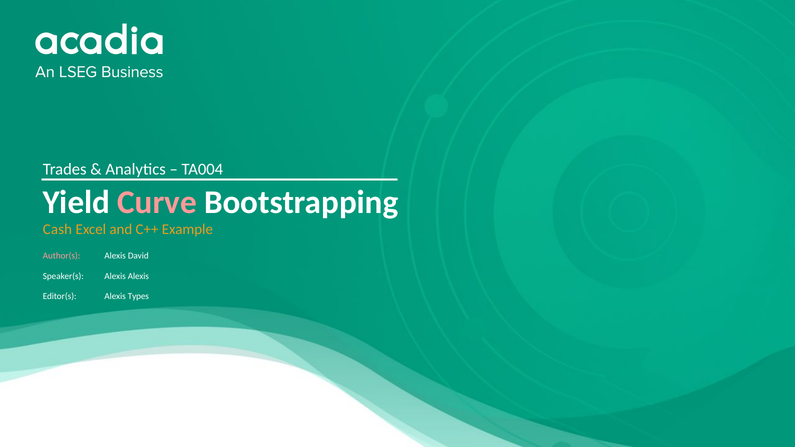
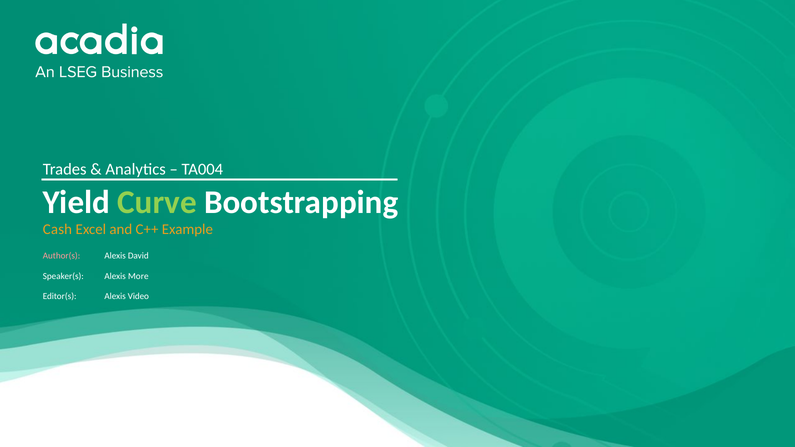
Curve colour: pink -> light green (157, 202)
Alexis Alexis: Alexis -> More (138, 276)
Types: Types -> Video (138, 296)
